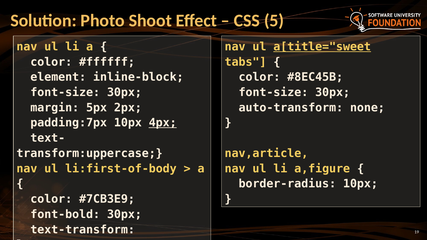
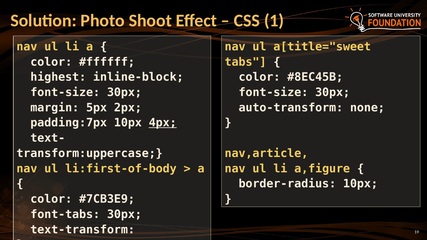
5: 5 -> 1 (274, 21)
a[title="sweet underline: present -> none (322, 47)
element: element -> highest (58, 77)
font-bold: font-bold -> font-tabs (65, 215)
